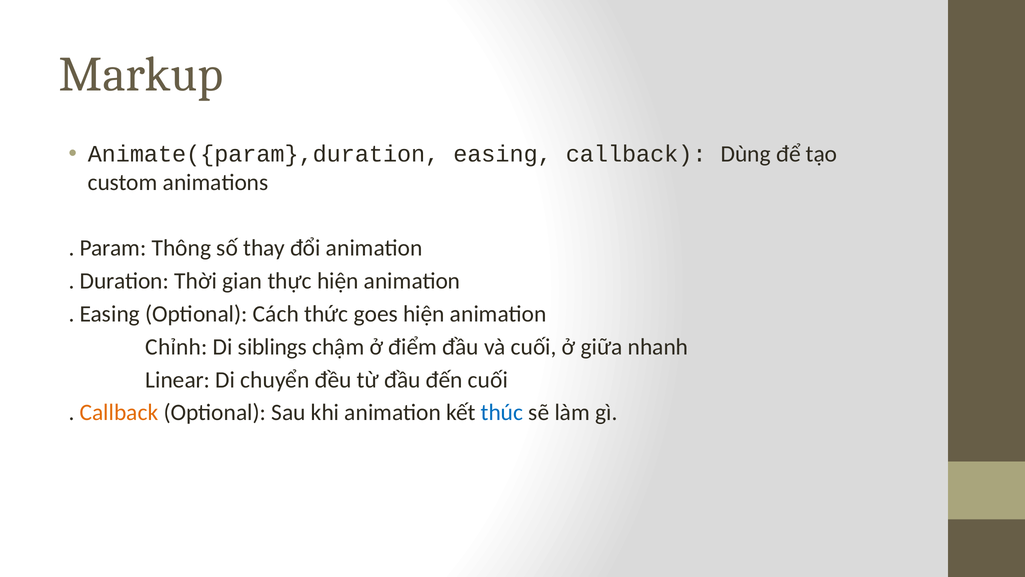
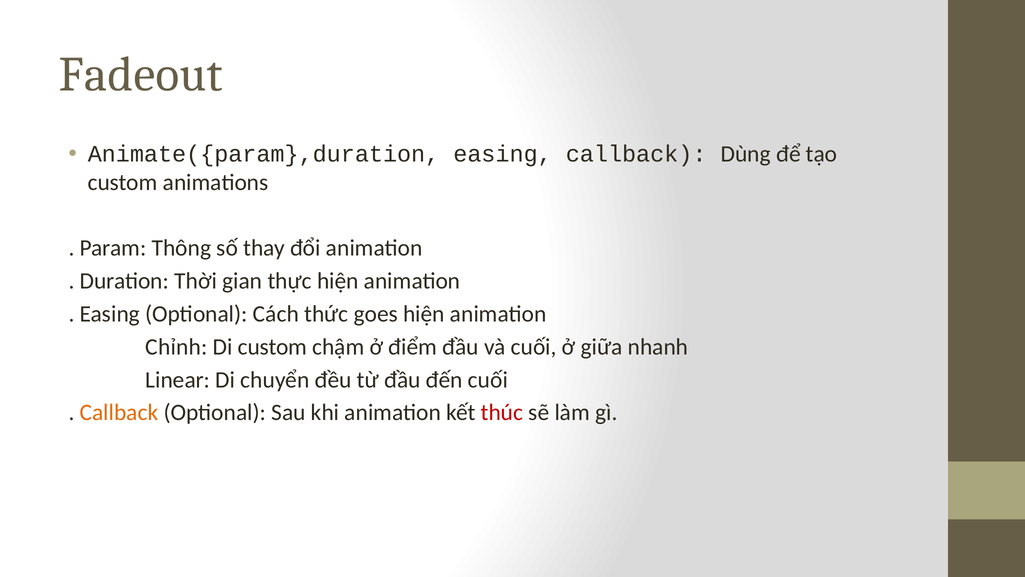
Markup: Markup -> Fadeout (141, 75)
Di siblings: siblings -> custom (273, 347)
thúc colour: blue -> red (502, 412)
